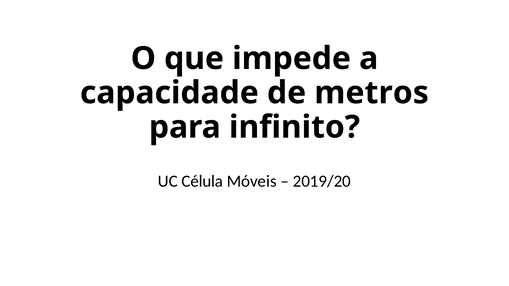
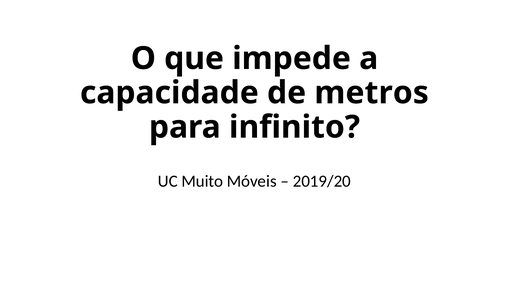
Célula: Célula -> Muito (202, 181)
